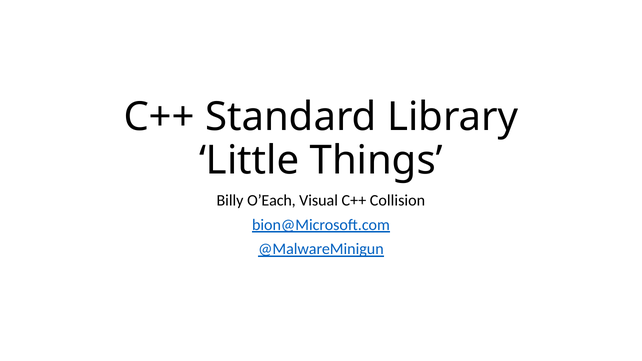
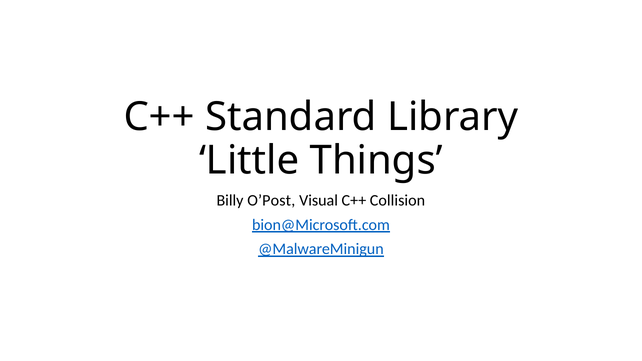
O’Each: O’Each -> O’Post (271, 201)
